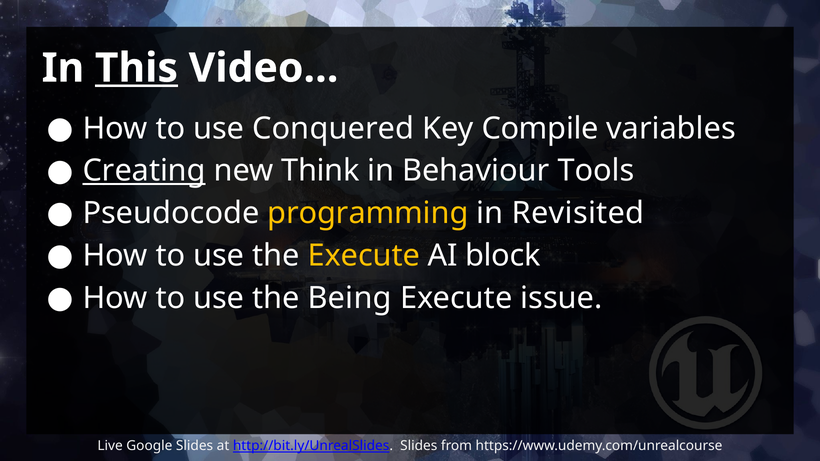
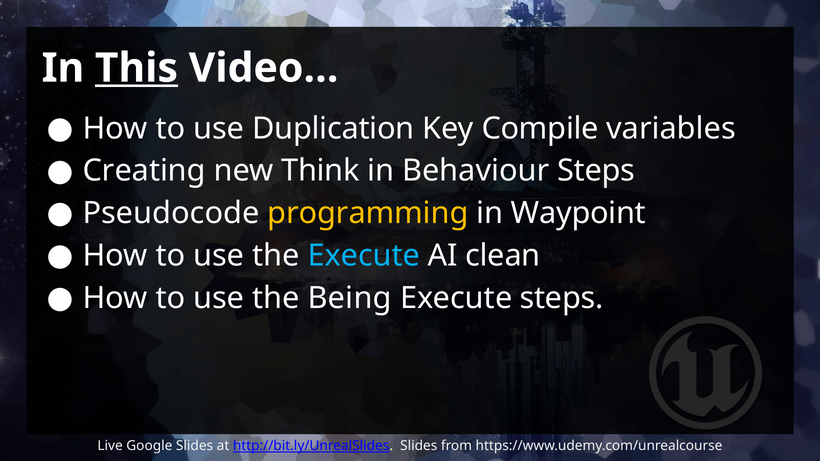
Conquered: Conquered -> Duplication (333, 128)
Creating underline: present -> none (144, 171)
Behaviour Tools: Tools -> Steps (596, 171)
Revisited: Revisited -> Waypoint (578, 213)
Execute colour: yellow -> light blue (364, 256)
block: block -> clean (503, 256)
Execute issue: issue -> steps (562, 298)
